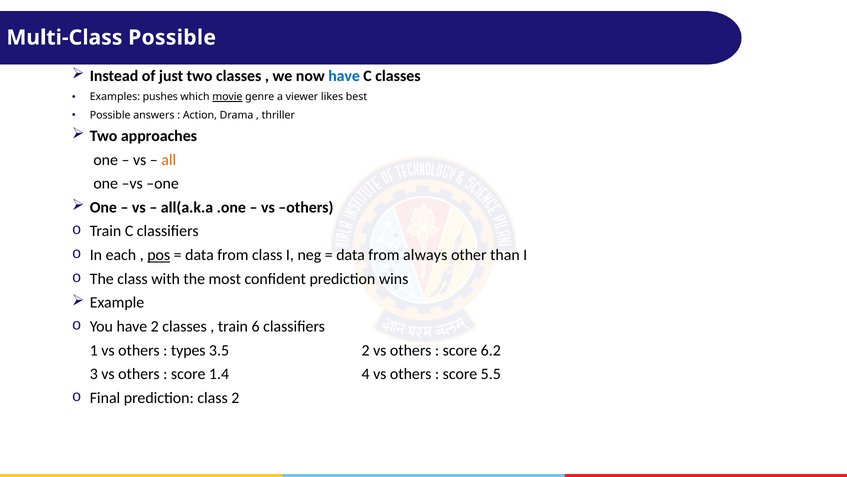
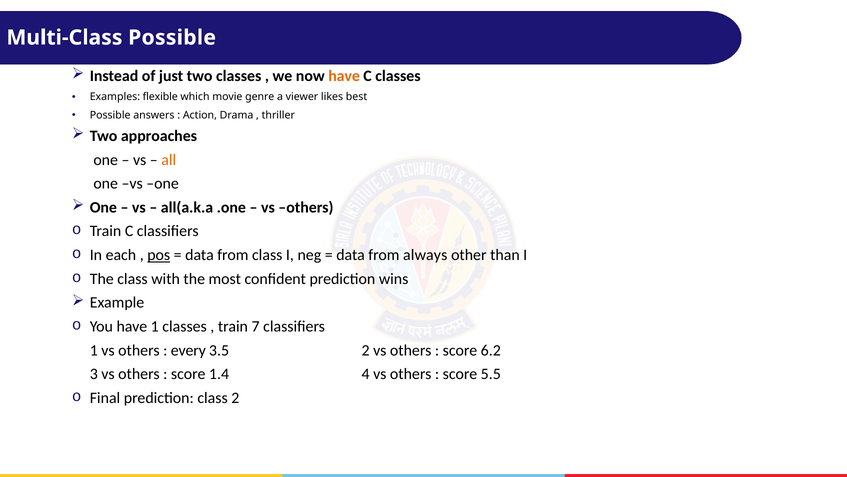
have colour: blue -> orange (344, 76)
pushes: pushes -> flexible (160, 97)
movie underline: present -> none (227, 97)
have 2: 2 -> 1 (155, 326)
6: 6 -> 7 (256, 326)
types: types -> every (188, 350)
